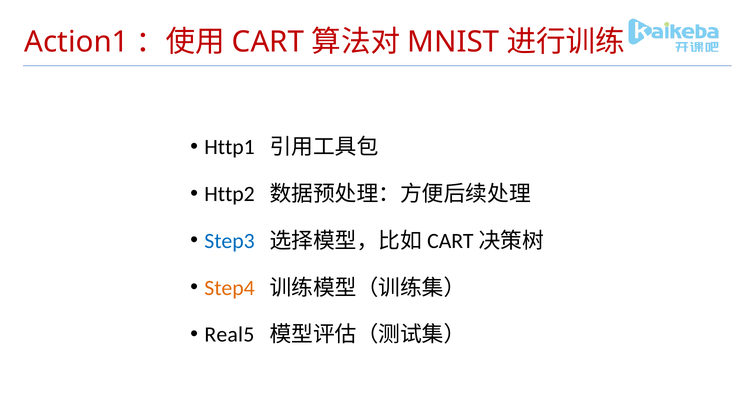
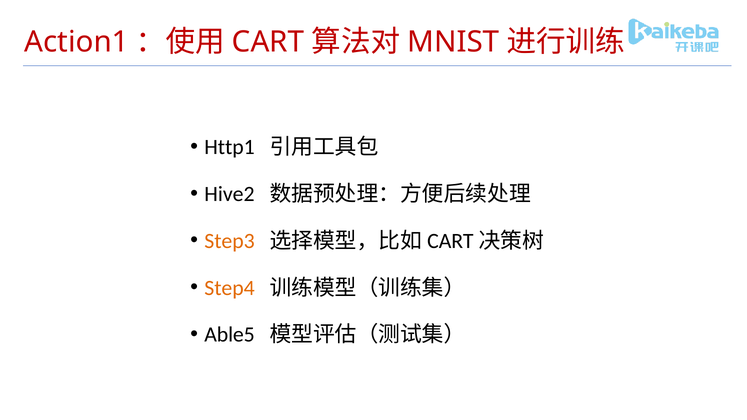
Http2: Http2 -> Hive2 (229, 194)
Step3 colour: blue -> orange (230, 241)
Real5: Real5 -> Able5 (230, 335)
